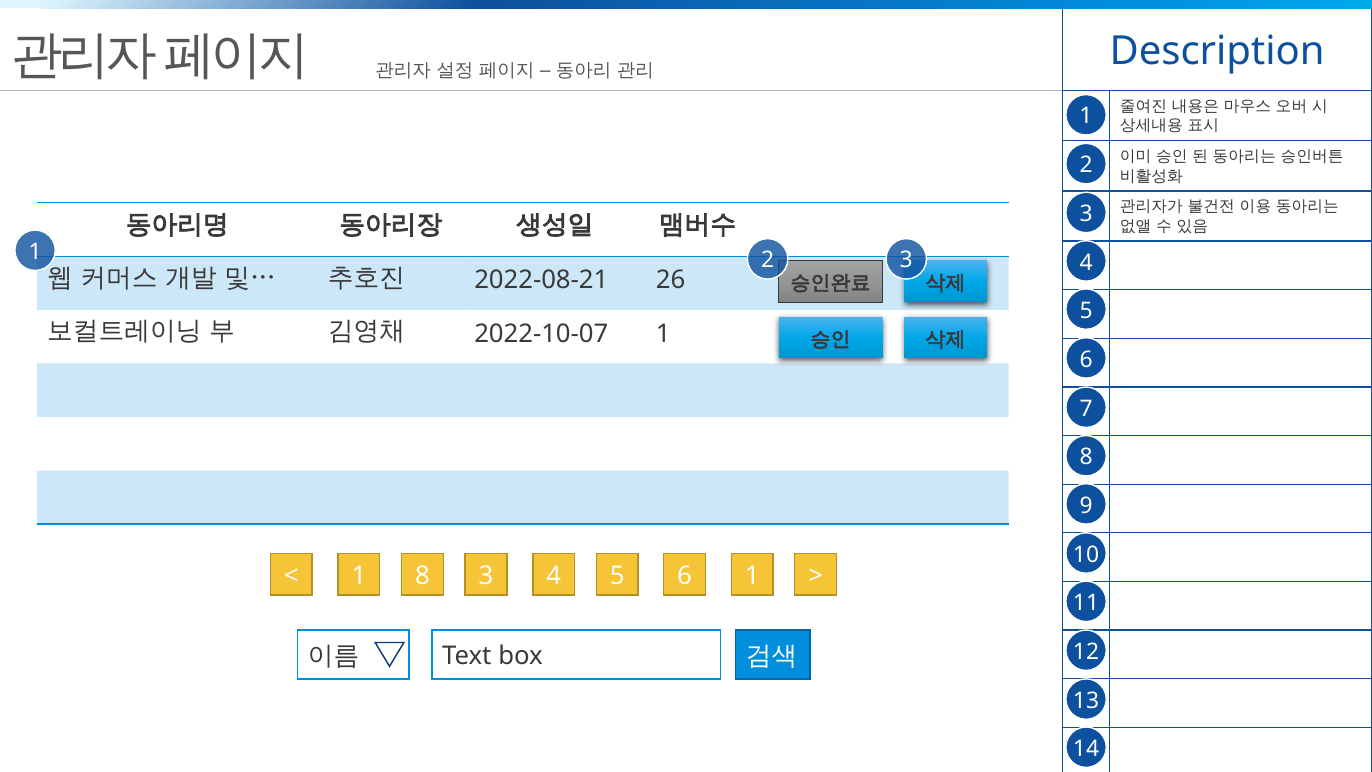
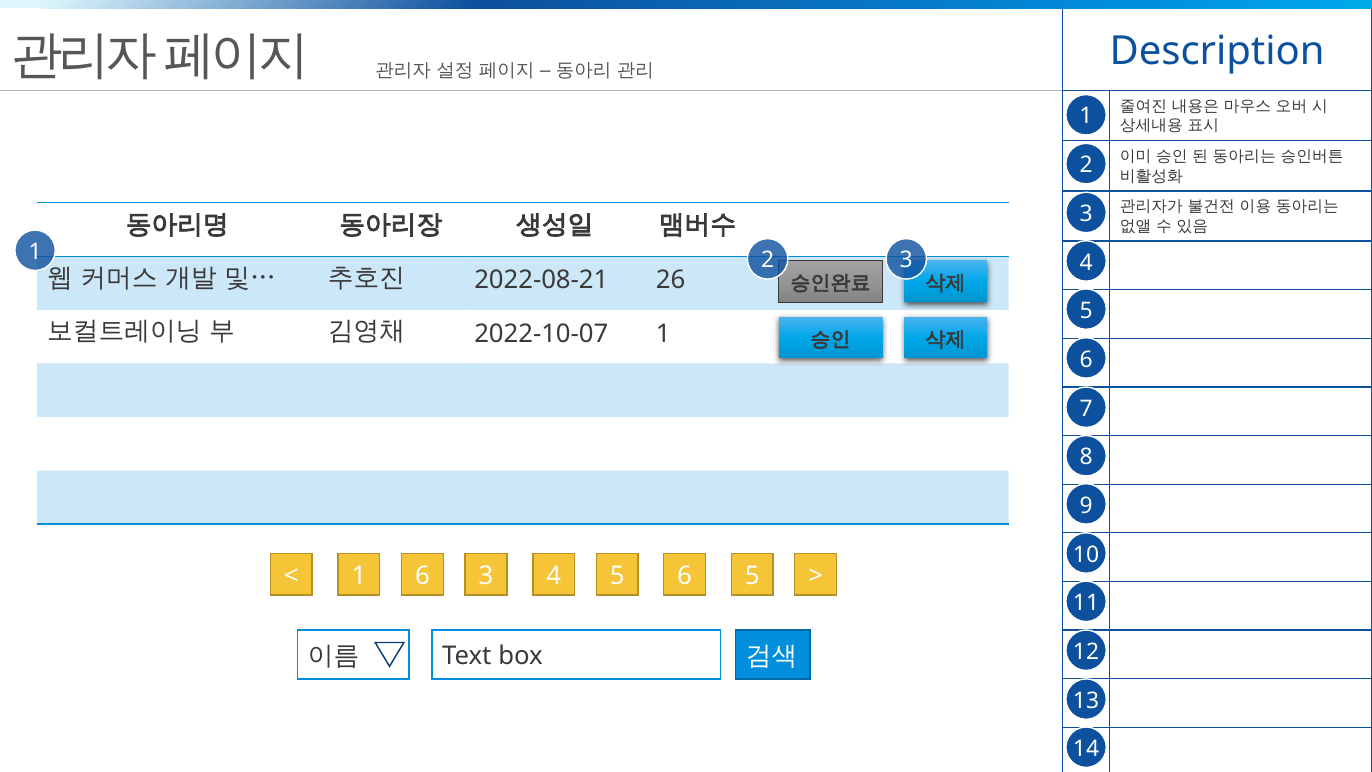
1 8: 8 -> 6 (423, 576)
6 1: 1 -> 5 (752, 576)
